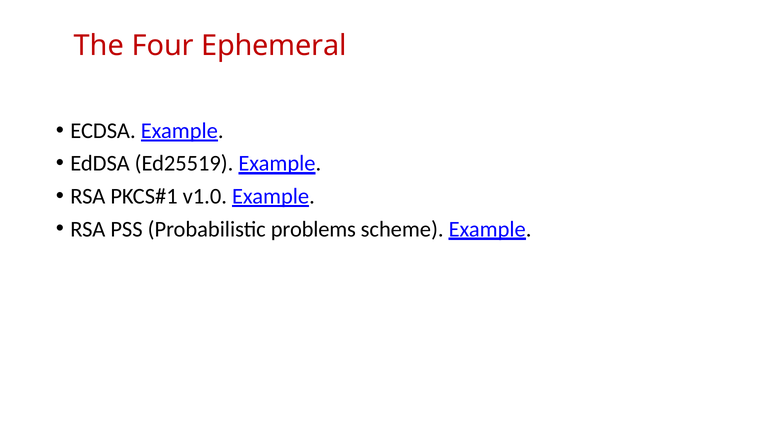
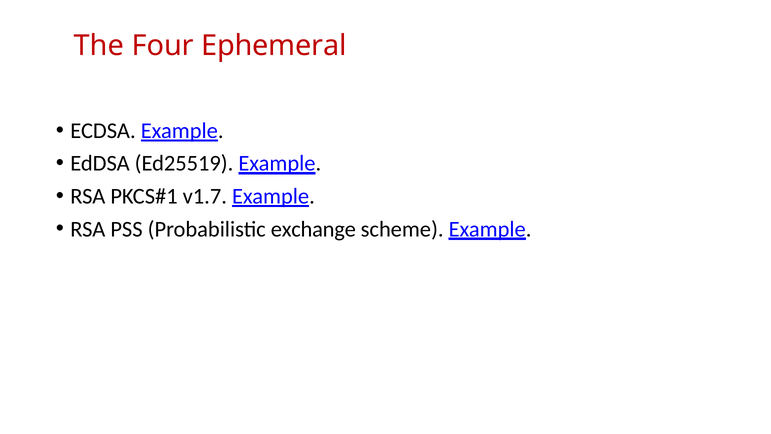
v1.0: v1.0 -> v1.7 (205, 196)
problems: problems -> exchange (313, 229)
